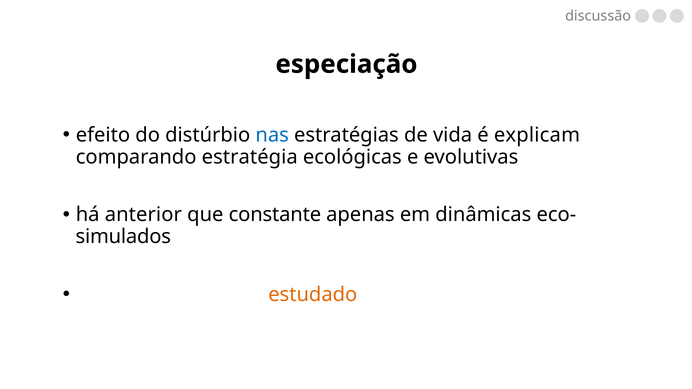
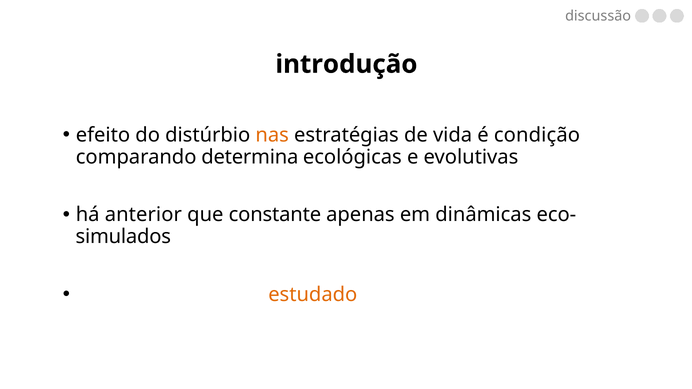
especiação: especiação -> introdução (346, 64)
nas colour: blue -> orange (272, 135)
explicam: explicam -> condição (537, 135)
estratégia: estratégia -> determina (250, 157)
